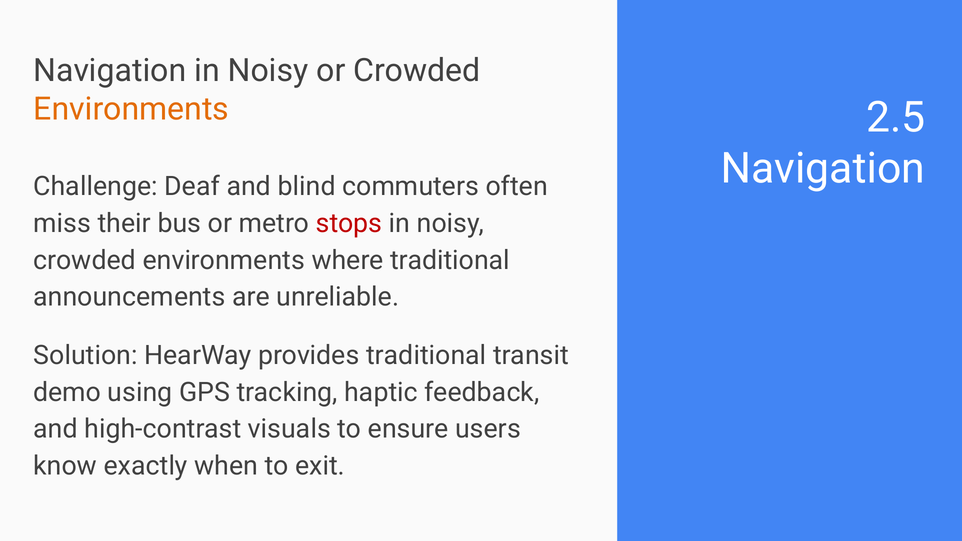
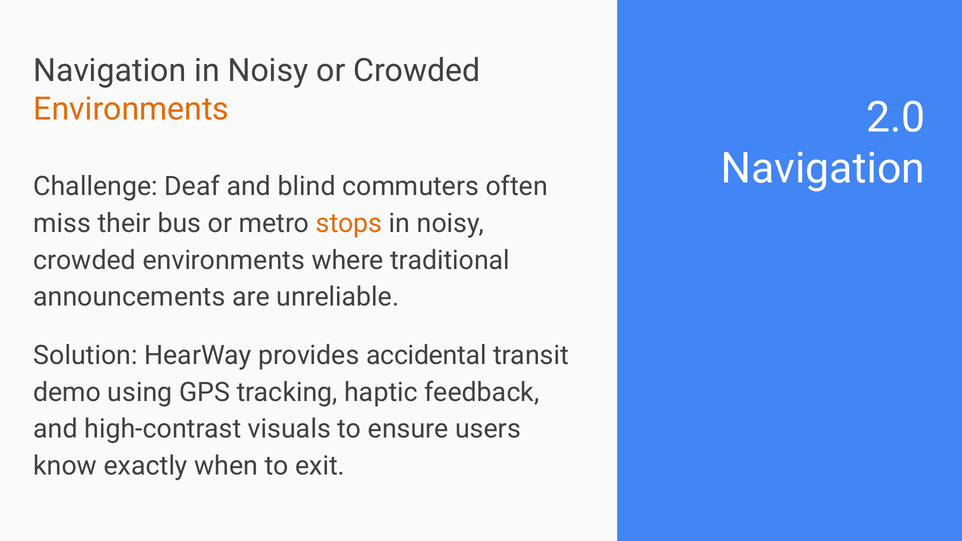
2.5: 2.5 -> 2.0 (896, 118)
stops colour: red -> orange (349, 223)
provides traditional: traditional -> accidental (426, 355)
